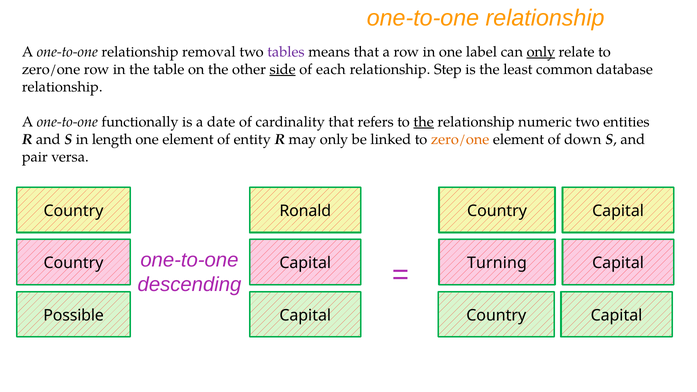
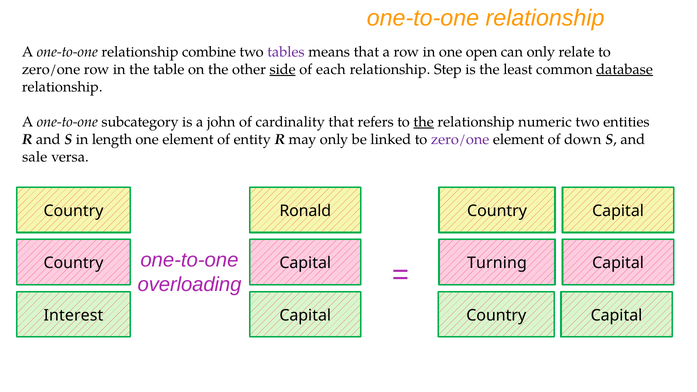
removal: removal -> combine (209, 52)
label: label -> open (482, 52)
only underline: present -> none (541, 52)
database underline: none -> present (625, 69)
functionally: functionally -> subcategory (140, 122)
date: date -> john (221, 122)
zero/one colour: orange -> purple (460, 139)
pair: pair -> sale (35, 157)
descending: descending -> overloading (190, 285)
Possible: Possible -> Interest (73, 315)
